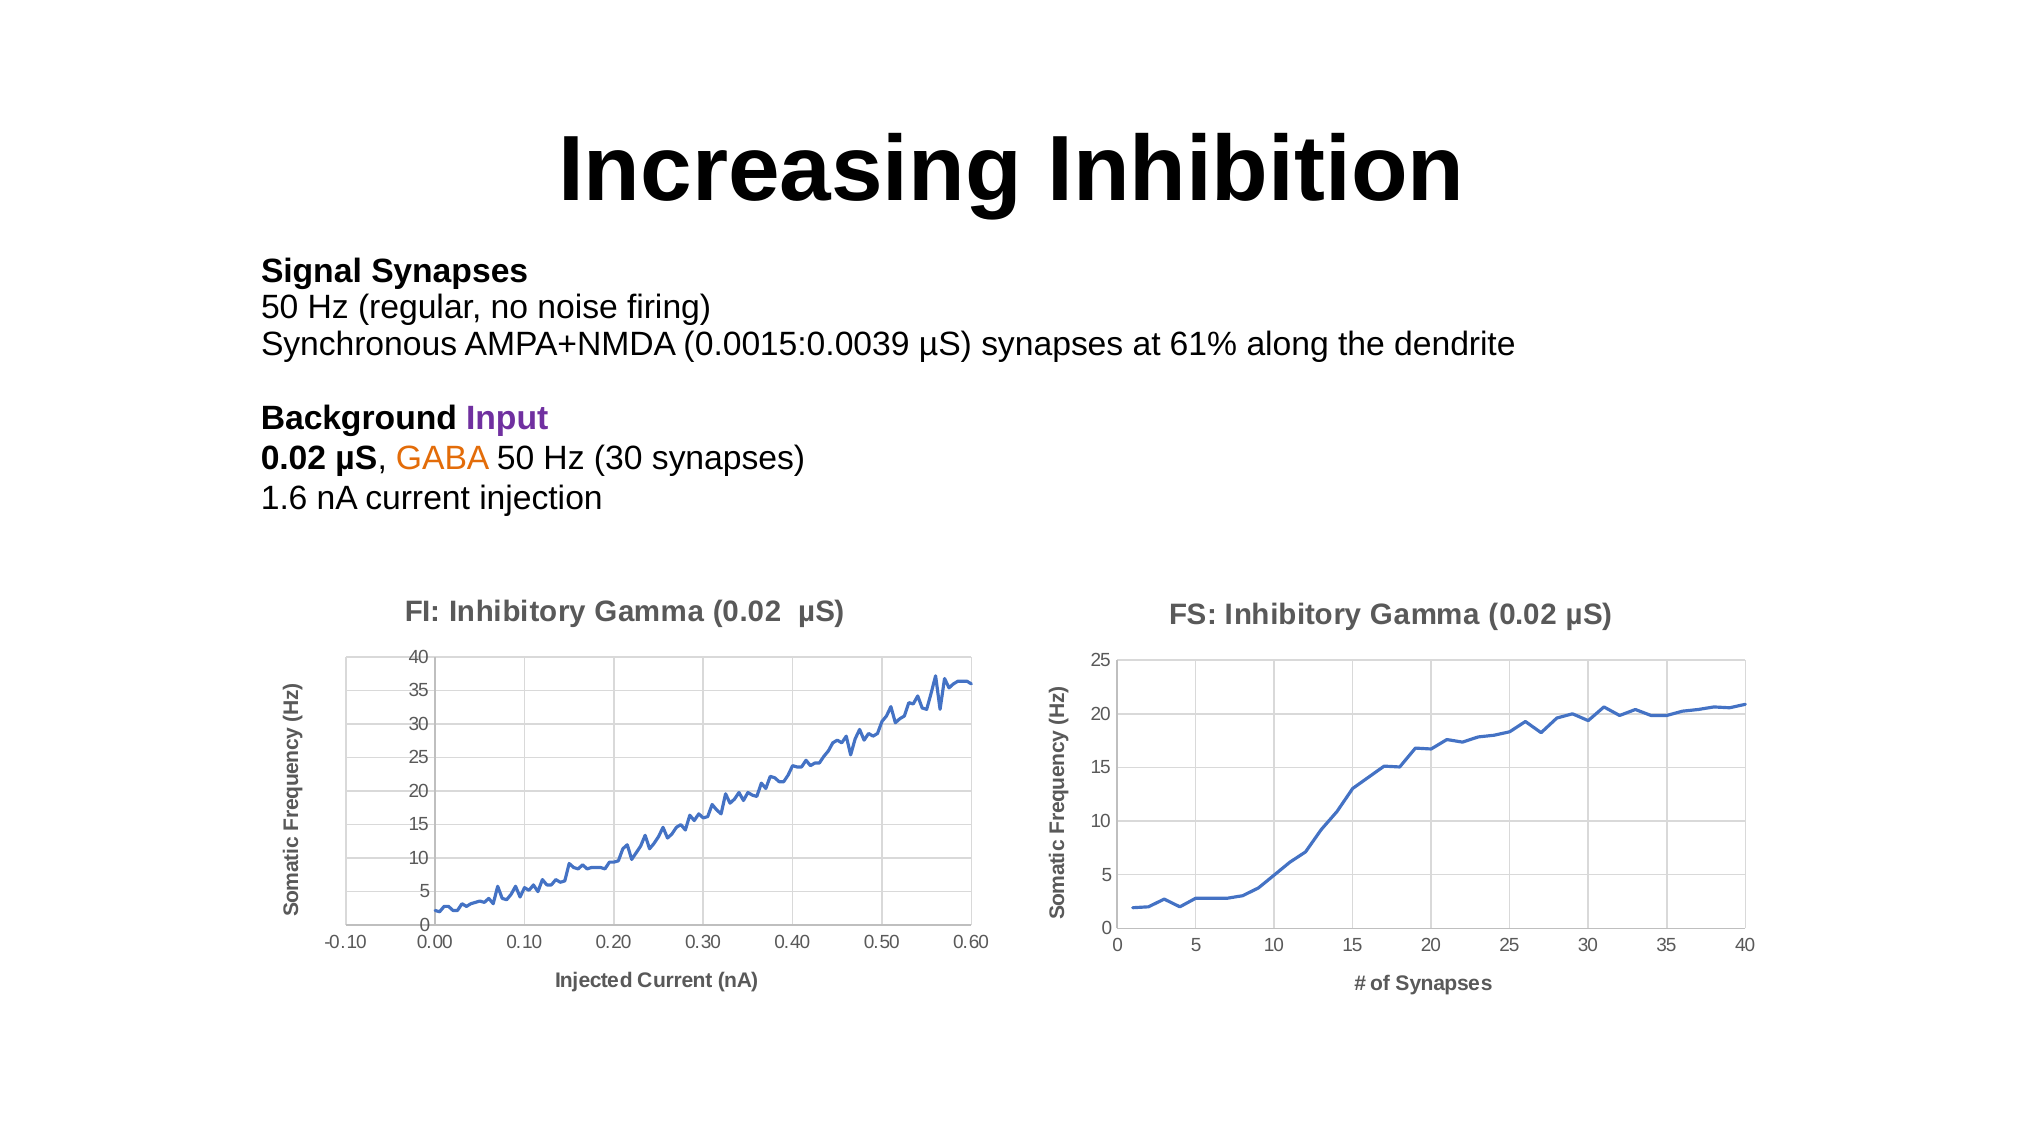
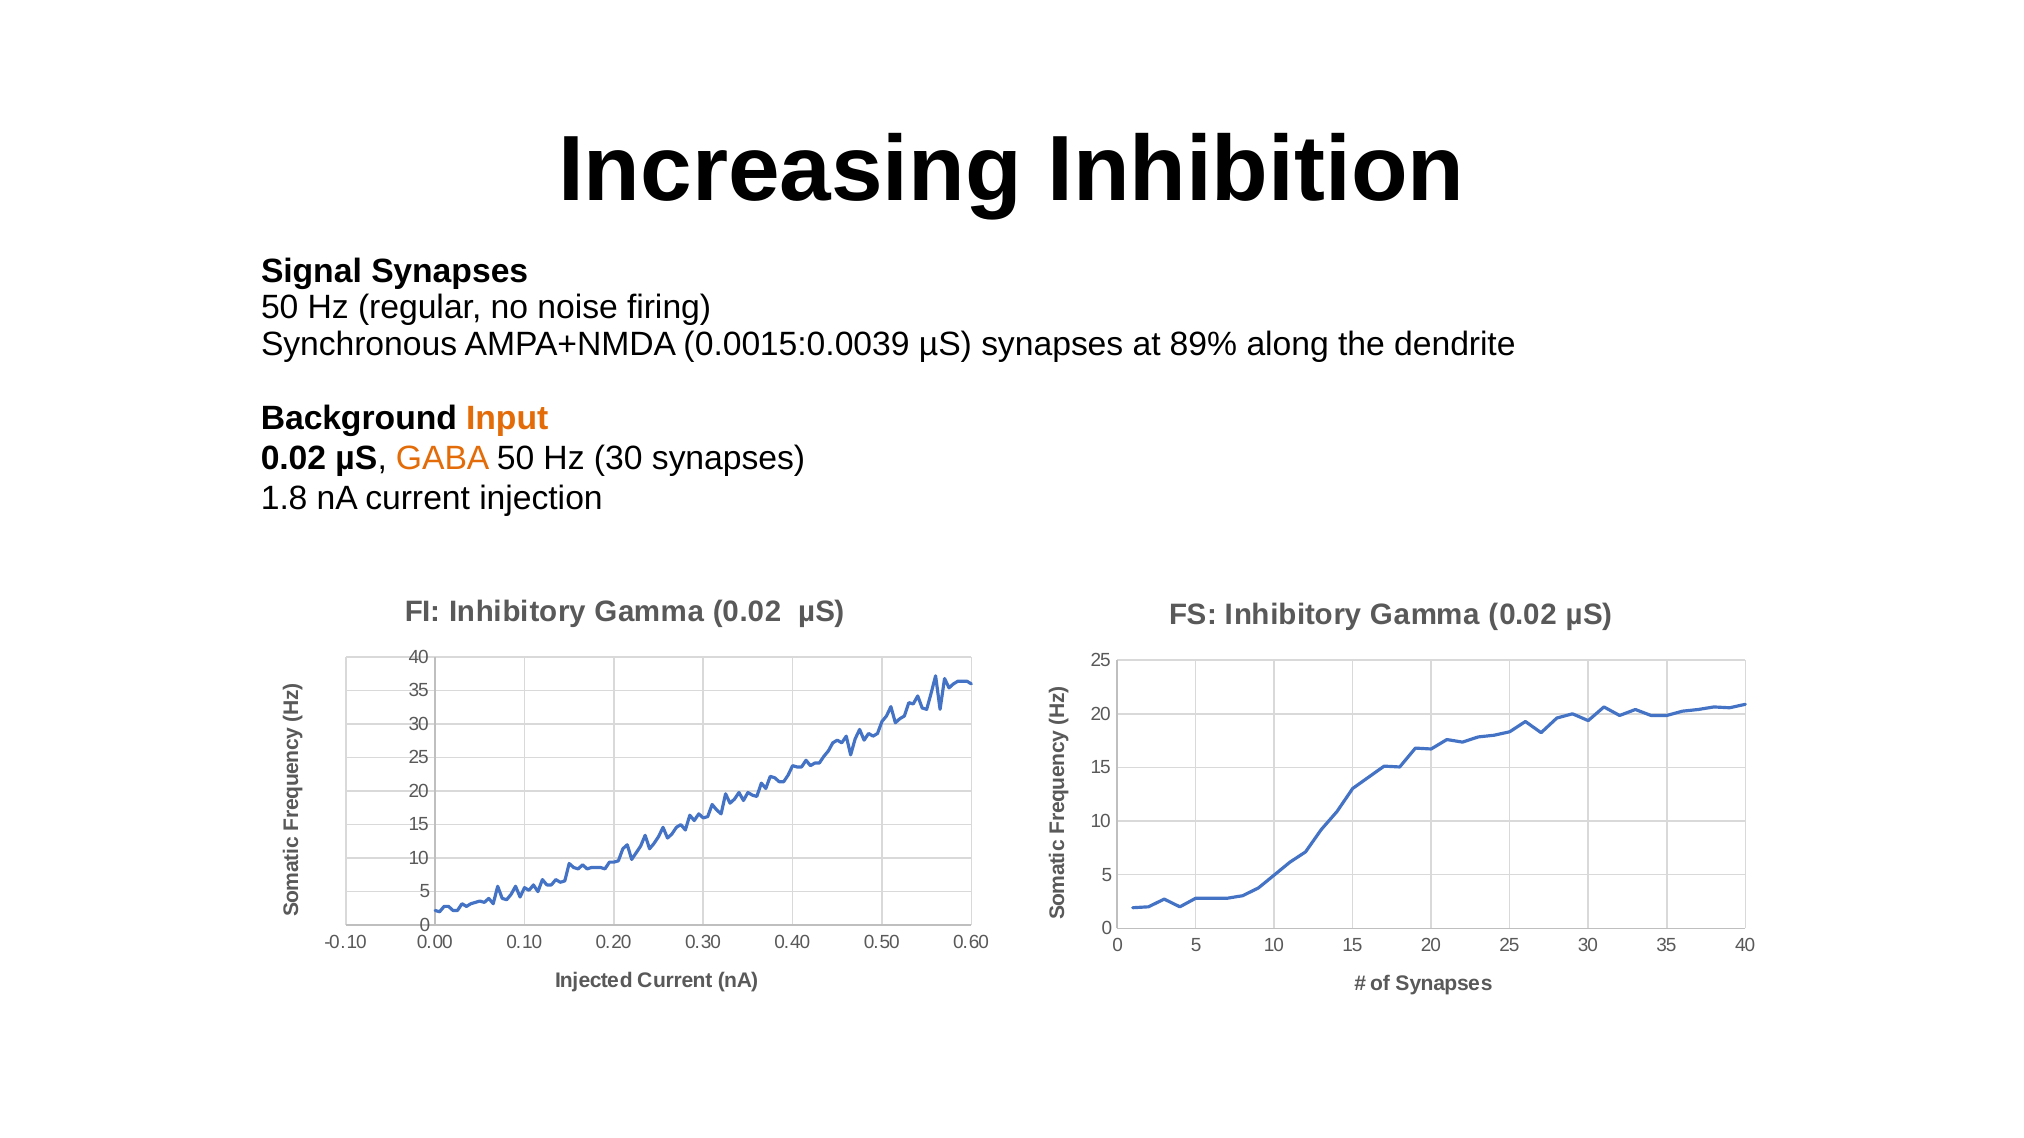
61%: 61% -> 89% (1203, 344)
Input colour: purple -> orange (507, 418)
1.6: 1.6 -> 1.8 (284, 499)
